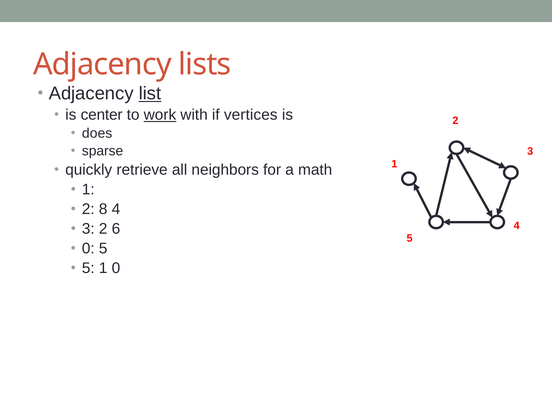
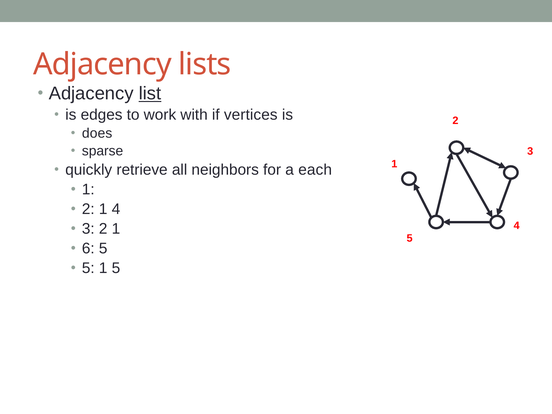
center: center -> edges (102, 115)
work underline: present -> none (160, 115)
math: math -> each (315, 170)
8: 8 -> 1 (103, 209)
3 2 6: 6 -> 1 (116, 229)
0: 0 -> 6 (88, 248)
1 0: 0 -> 5 (116, 268)
